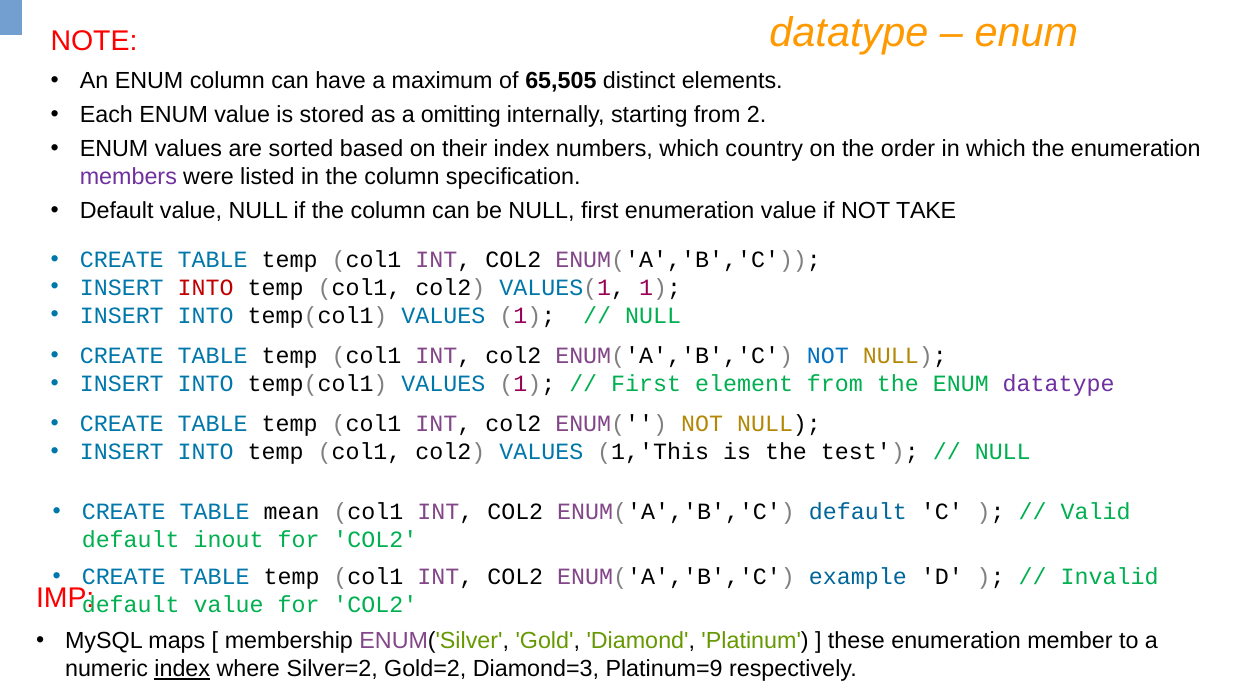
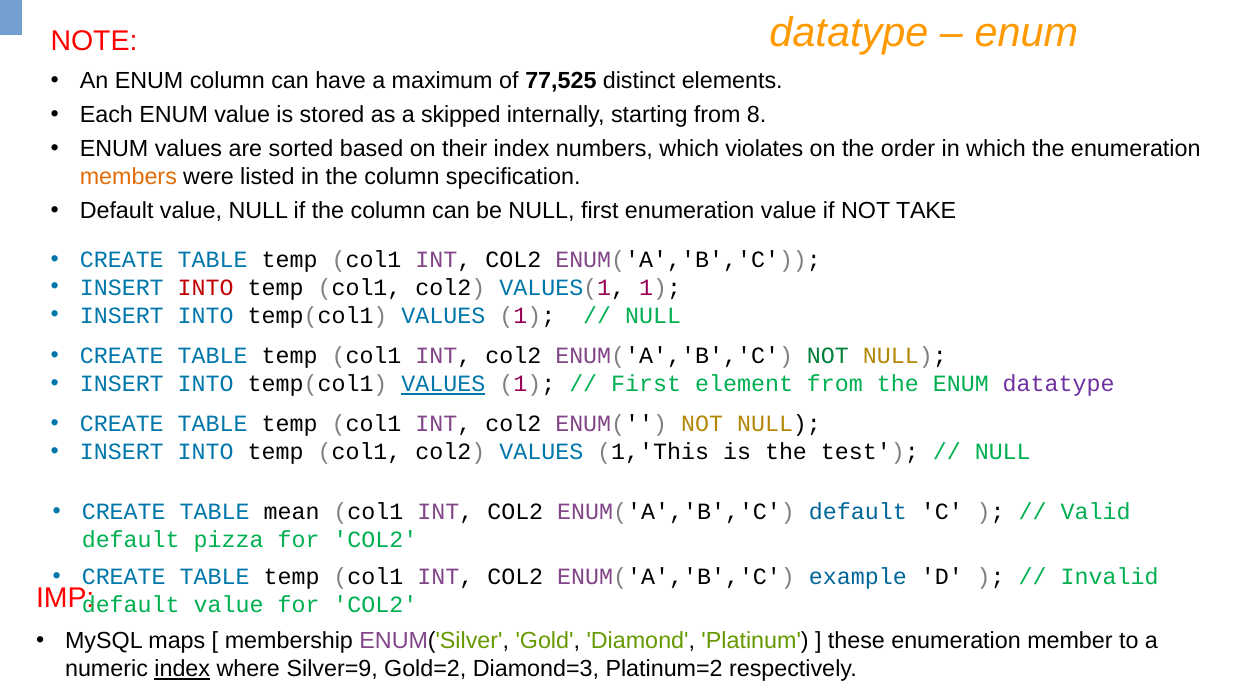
65,505: 65,505 -> 77,525 (561, 81)
omitting: omitting -> skipped (461, 115)
2: 2 -> 8 (757, 115)
country: country -> violates (764, 149)
members colour: purple -> orange (128, 177)
NOT colour: blue -> green (828, 356)
VALUES underline: none -> present (443, 384)
inout: inout -> pizza (229, 540)
Silver=2: Silver=2 -> Silver=9 (332, 669)
Platinum=9: Platinum=9 -> Platinum=2 (664, 669)
